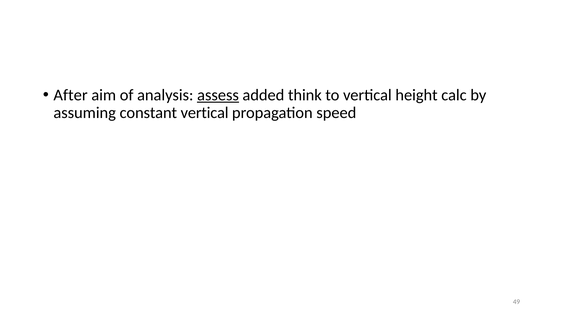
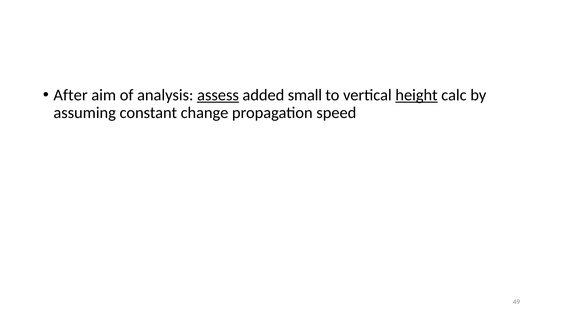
think: think -> small (305, 95)
height underline: none -> present (417, 95)
constant vertical: vertical -> change (205, 113)
